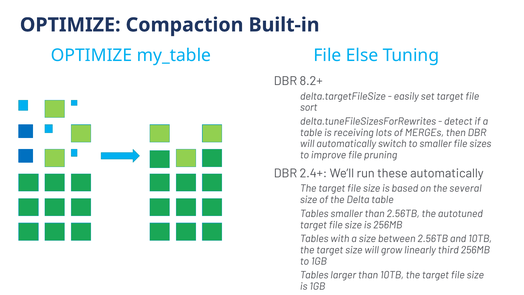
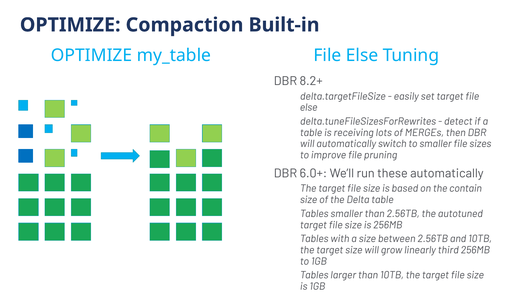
sort: sort -> else (309, 107)
2.4+: 2.4+ -> 6.0+ (313, 173)
several: several -> contain (466, 188)
